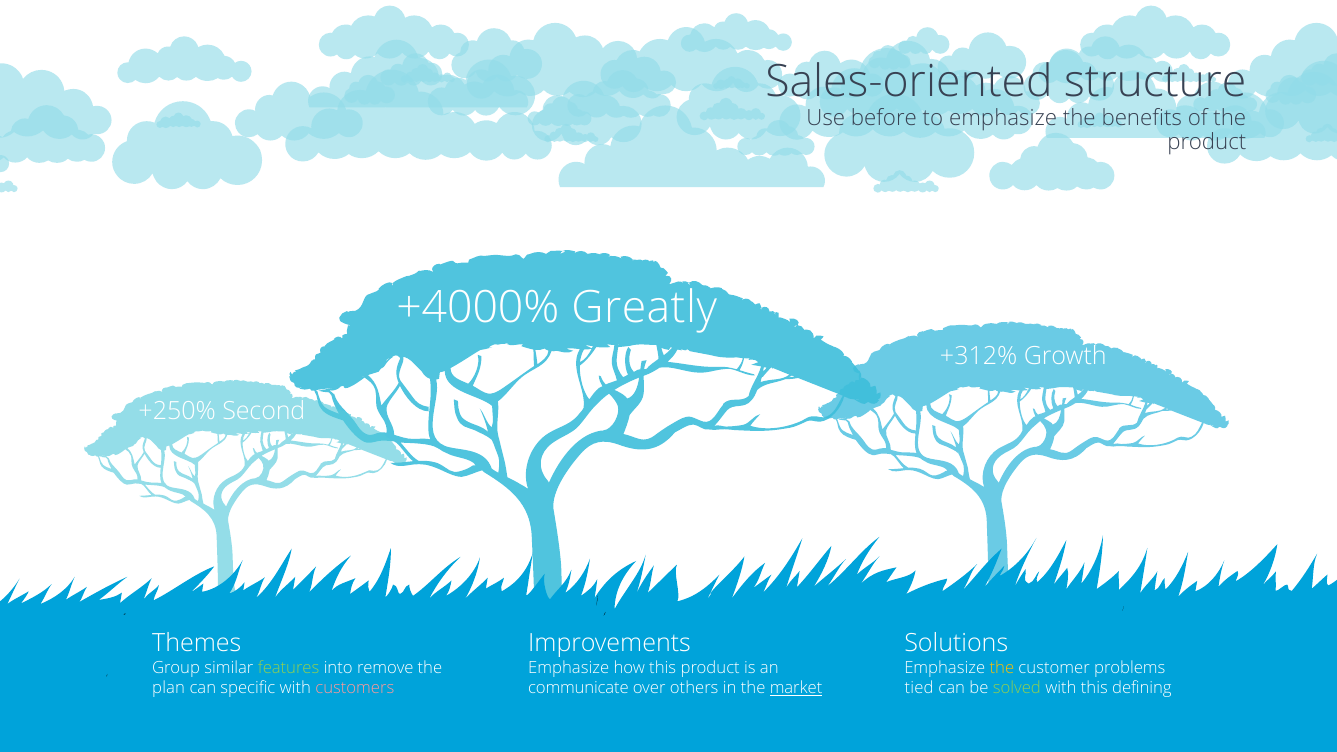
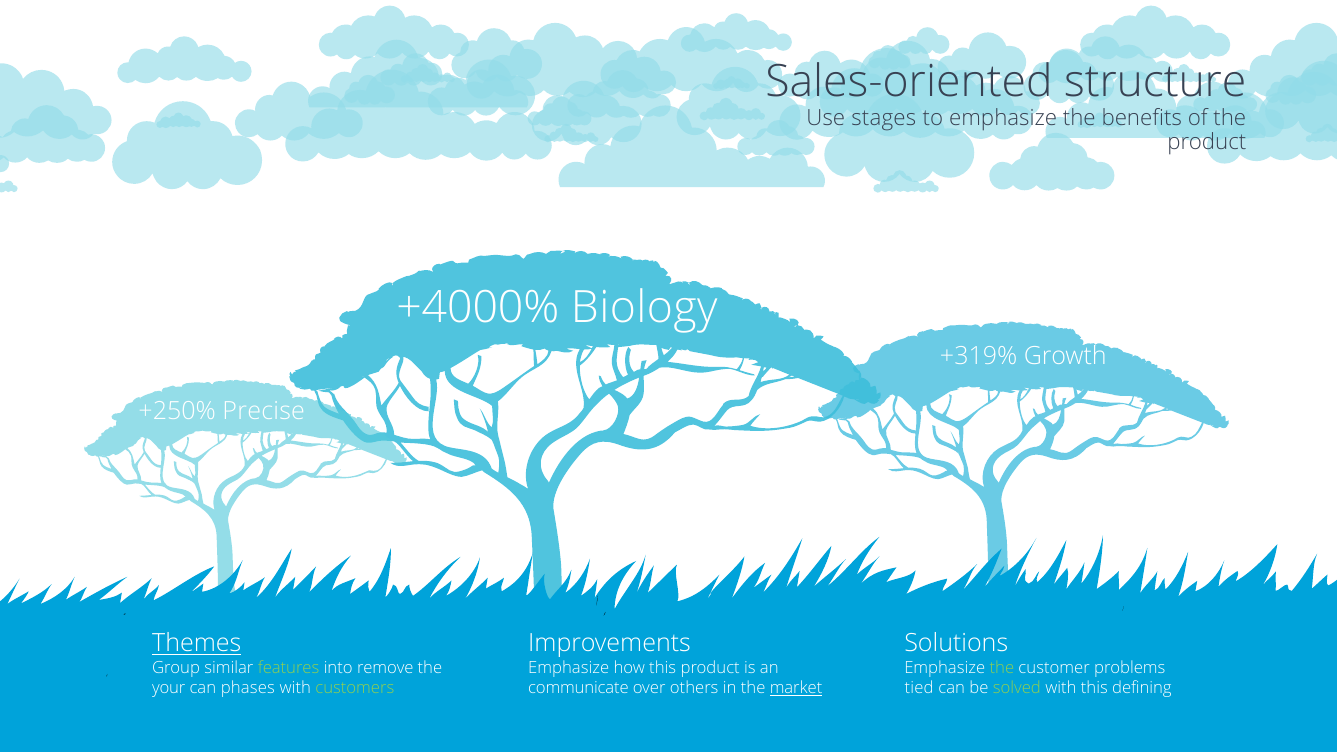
before: before -> stages (884, 118)
Greatly: Greatly -> Biology (644, 307)
+312%: +312% -> +319% (979, 357)
Second: Second -> Precise (264, 411)
Themes underline: none -> present (197, 643)
the colour: yellow -> light green (1002, 668)
plan: plan -> your (169, 688)
specific: specific -> phases (248, 688)
customers colour: pink -> light green (355, 688)
